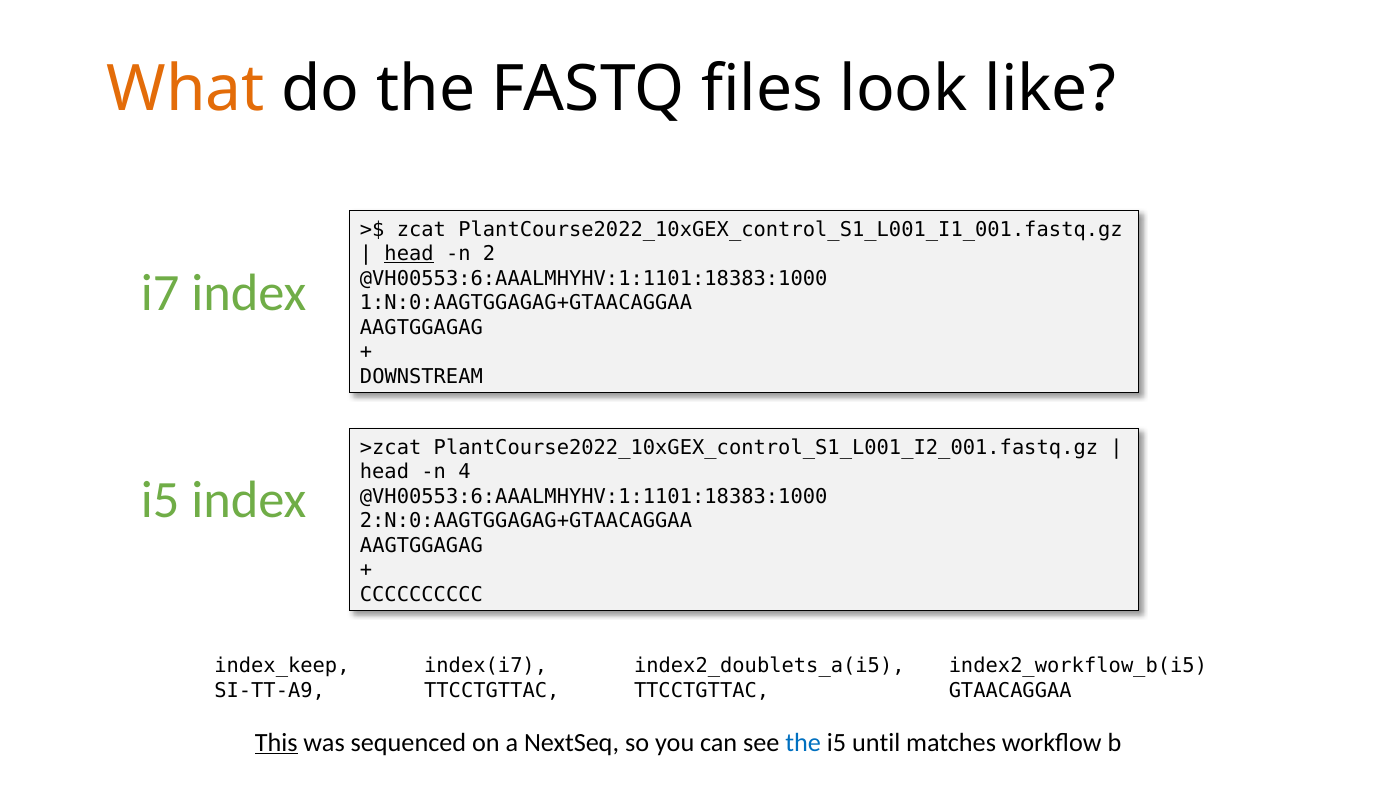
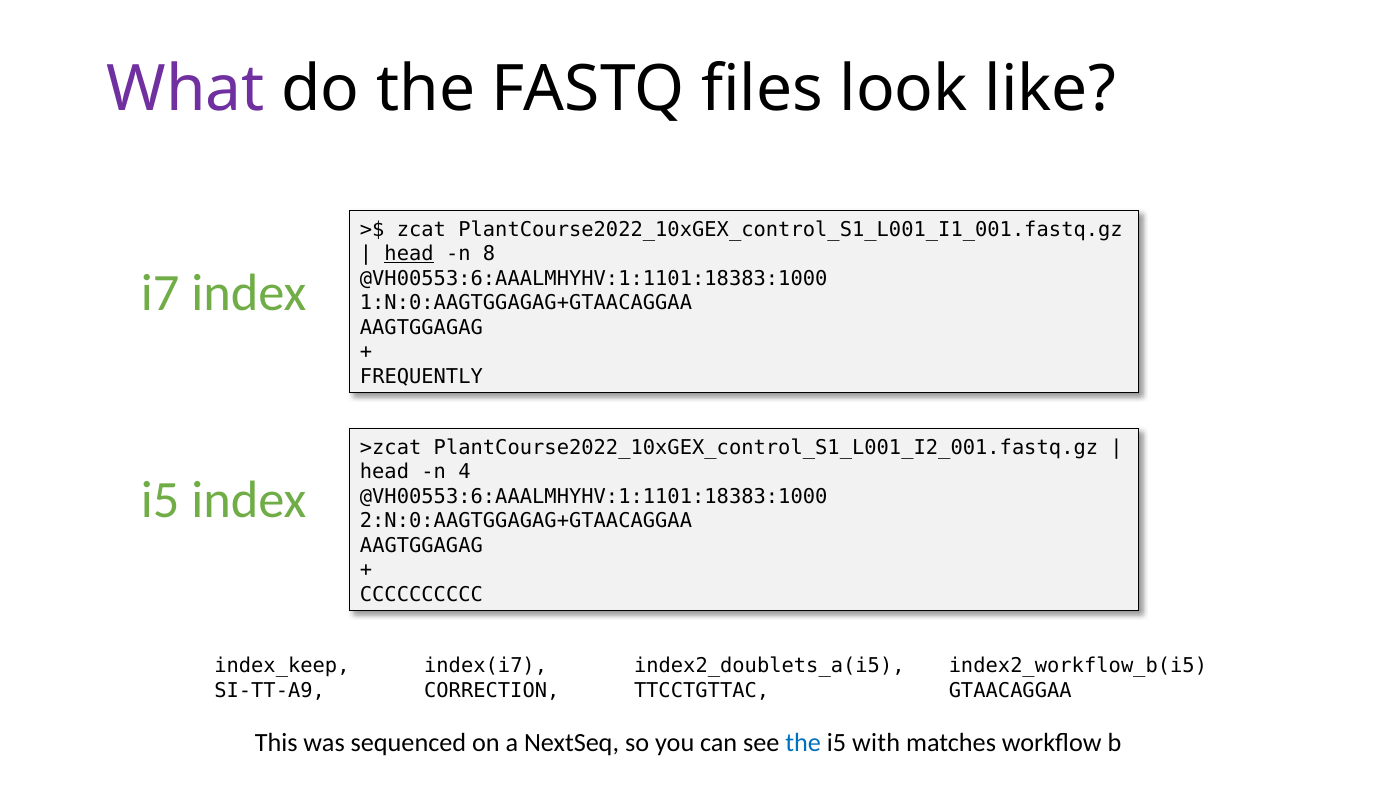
What colour: orange -> purple (186, 89)
2: 2 -> 8 (489, 254)
DOWNSTREAM: DOWNSTREAM -> FREQUENTLY (421, 376)
SI-TT-A9 TTCCTGTTAC: TTCCTGTTAC -> CORRECTION (492, 690)
This underline: present -> none (276, 742)
until: until -> with (876, 742)
